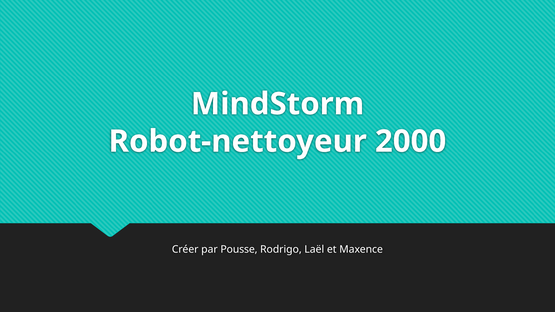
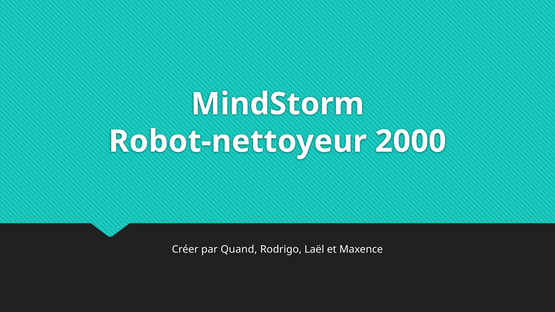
Pousse: Pousse -> Quand (239, 249)
